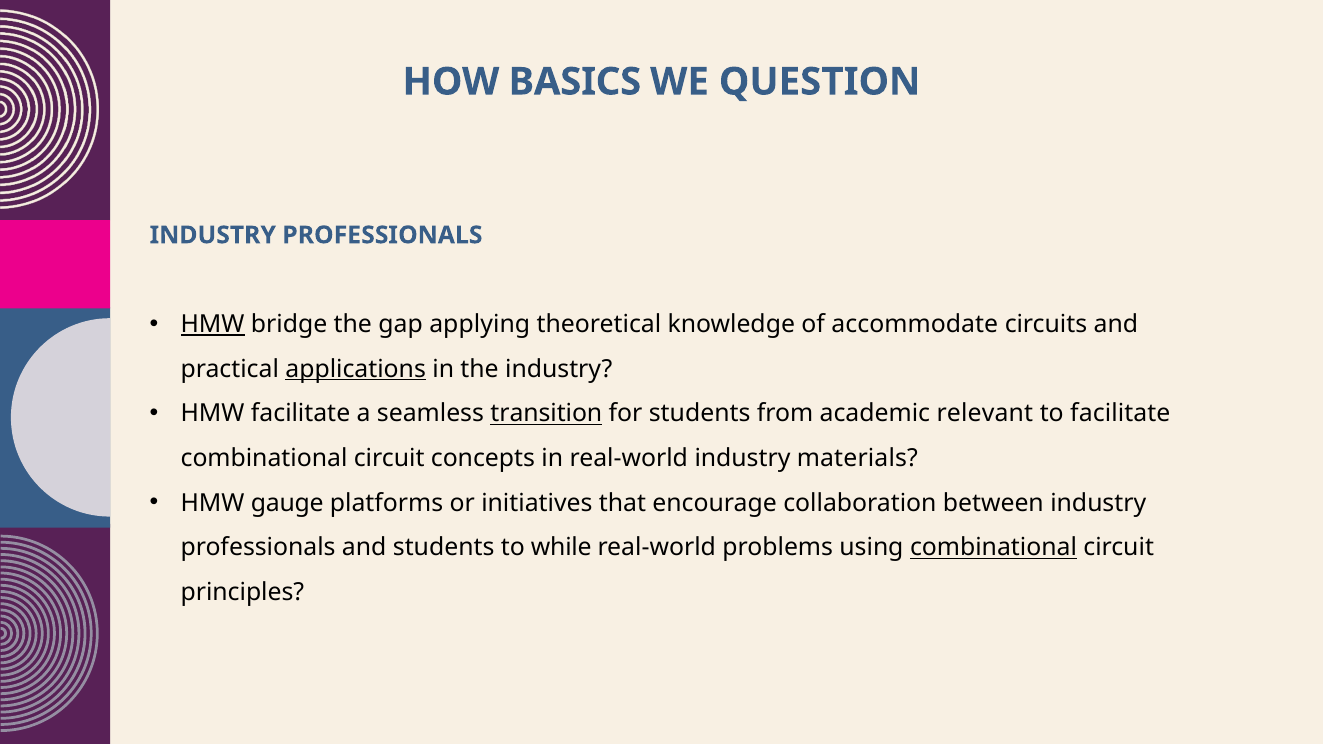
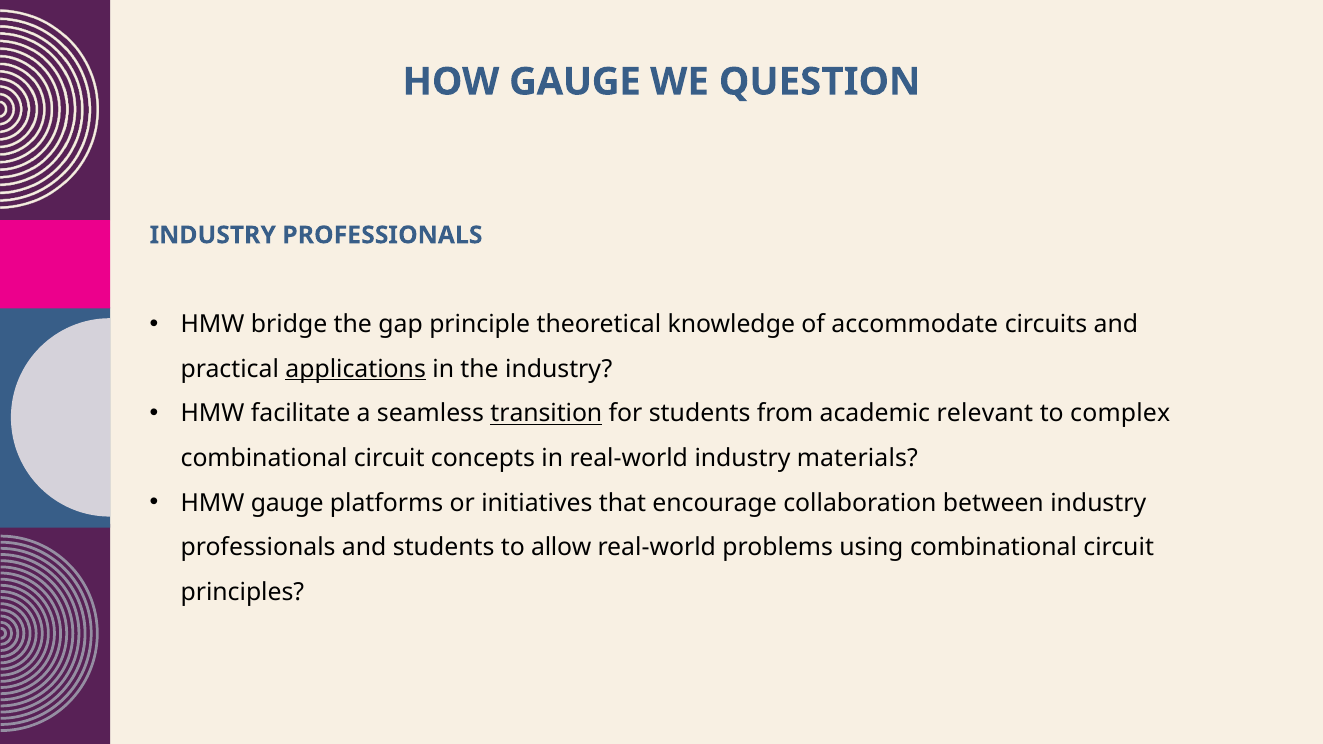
HOW BASICS: BASICS -> GAUGE (575, 82)
HMW underline: present -> none (213, 324)
applying: applying -> principle (480, 324)
to facilitate: facilitate -> complex (1120, 414)
while: while -> allow (561, 548)
combinational underline: present -> none (993, 548)
